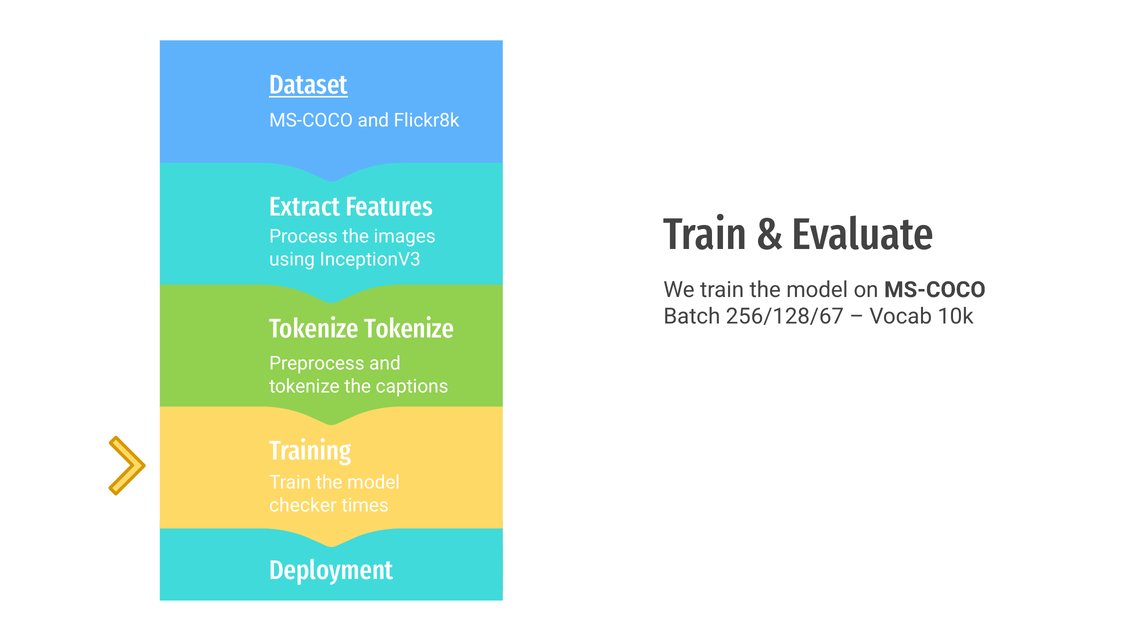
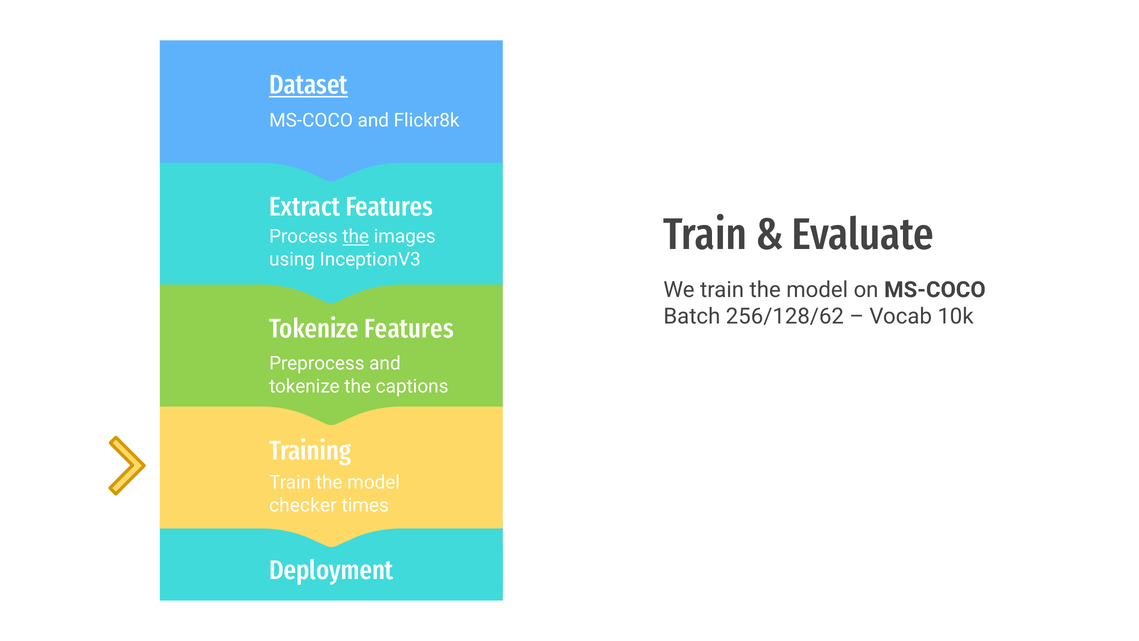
the underline: none -> present (356, 237)
256/128/67: 256/128/67 -> 256/128/62 (785, 316)
Tokenize Tokenize: Tokenize -> Features (409, 329)
